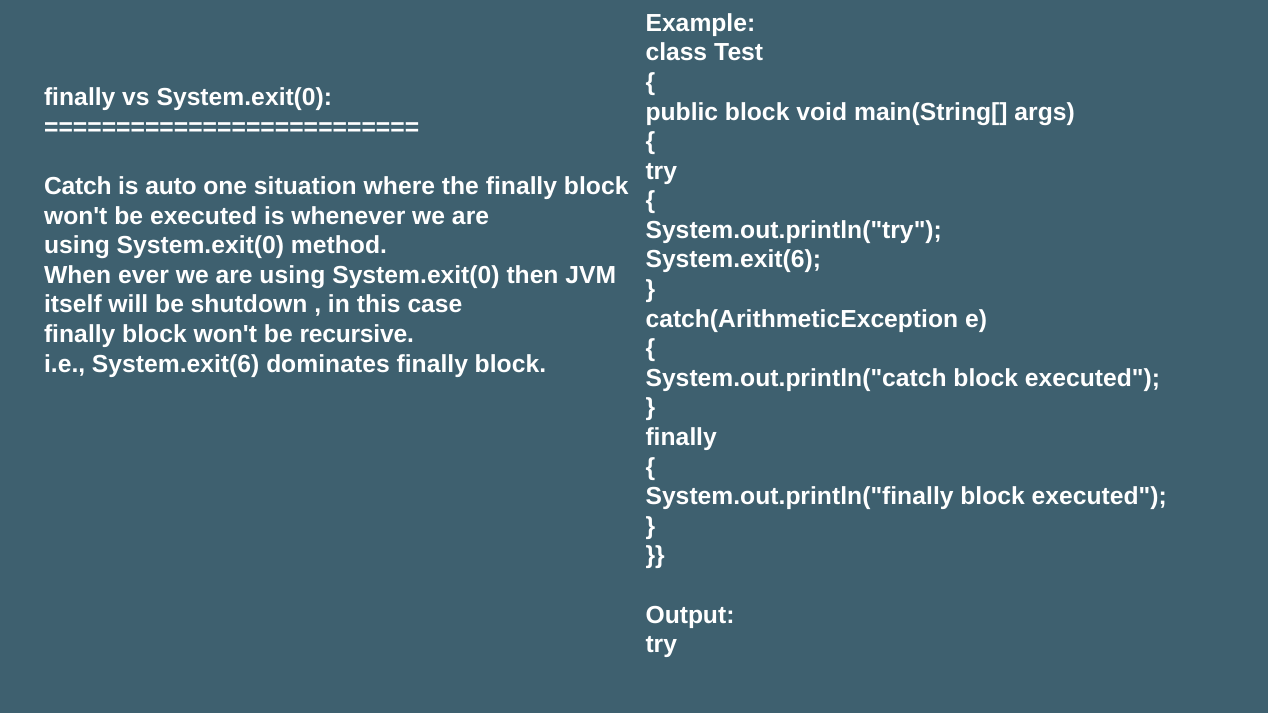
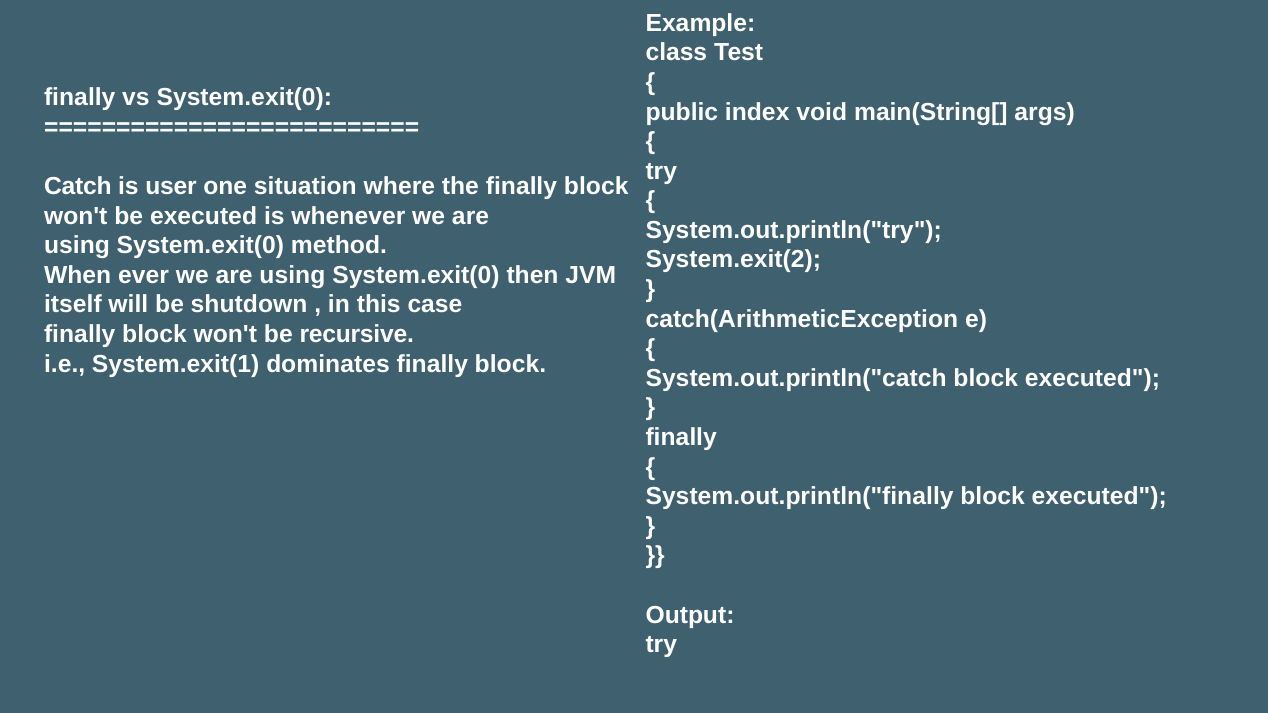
public block: block -> index (757, 112)
auto: auto -> user (171, 186)
System.exit(6: System.exit(6 -> System.exit(2 (733, 260)
i.e System.exit(6: System.exit(6 -> System.exit(1 (176, 364)
